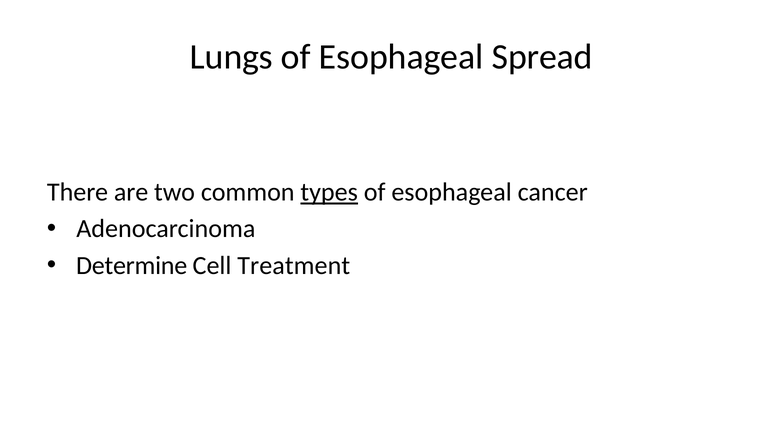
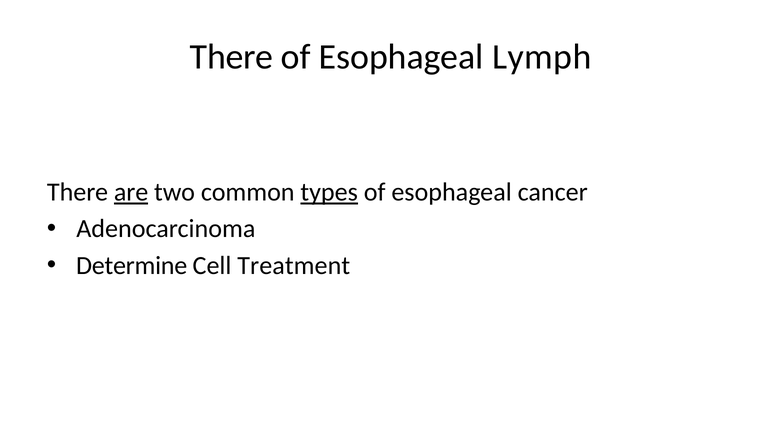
Lungs: Lungs -> There (232, 57)
Spread: Spread -> Lymph (542, 57)
are underline: none -> present (131, 192)
